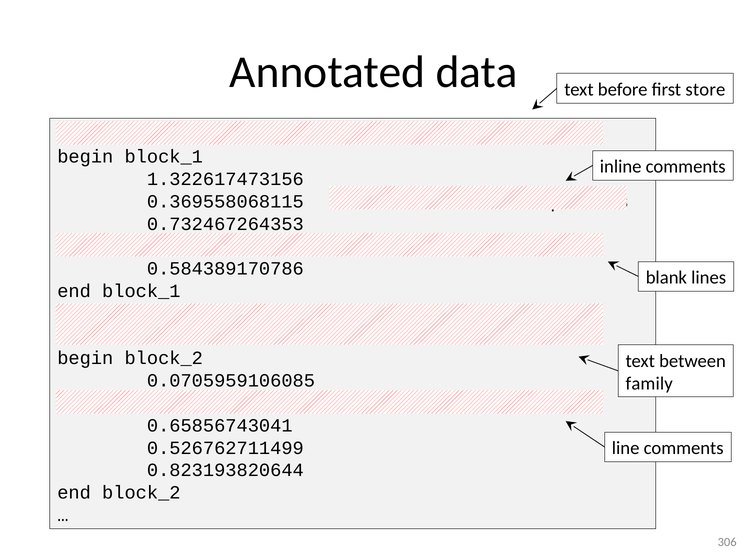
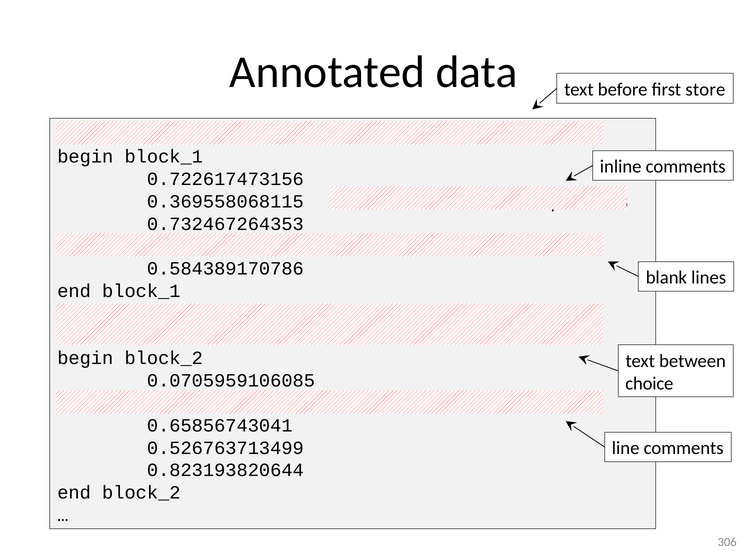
1.322617473156: 1.322617473156 -> 0.722617473156 (225, 179)
family: family -> choice (649, 384)
0.526762711499: 0.526762711499 -> 0.526763713499 (225, 448)
